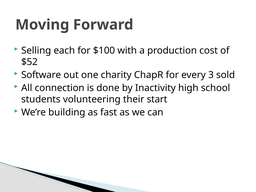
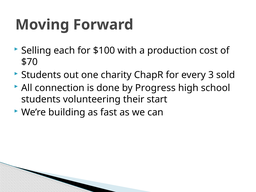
$52: $52 -> $70 (29, 62)
Software: Software -> Students (41, 75)
Inactivity: Inactivity -> Progress (155, 88)
